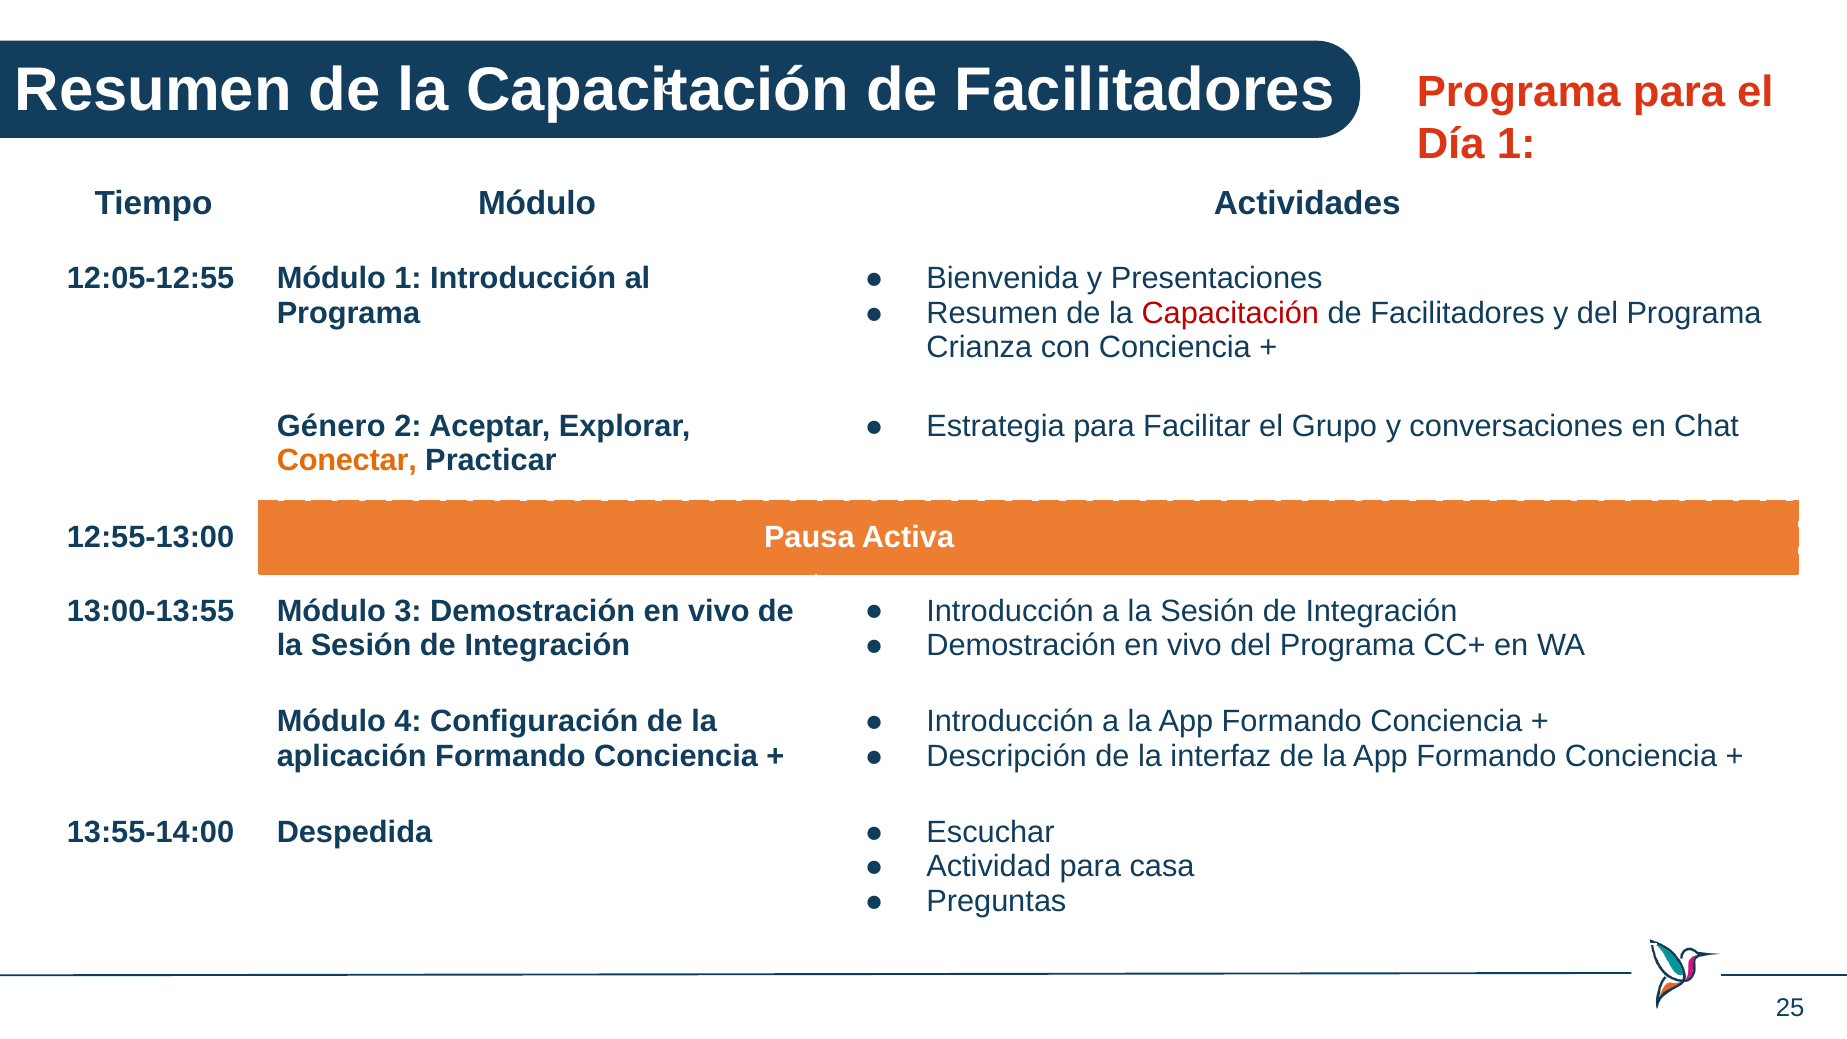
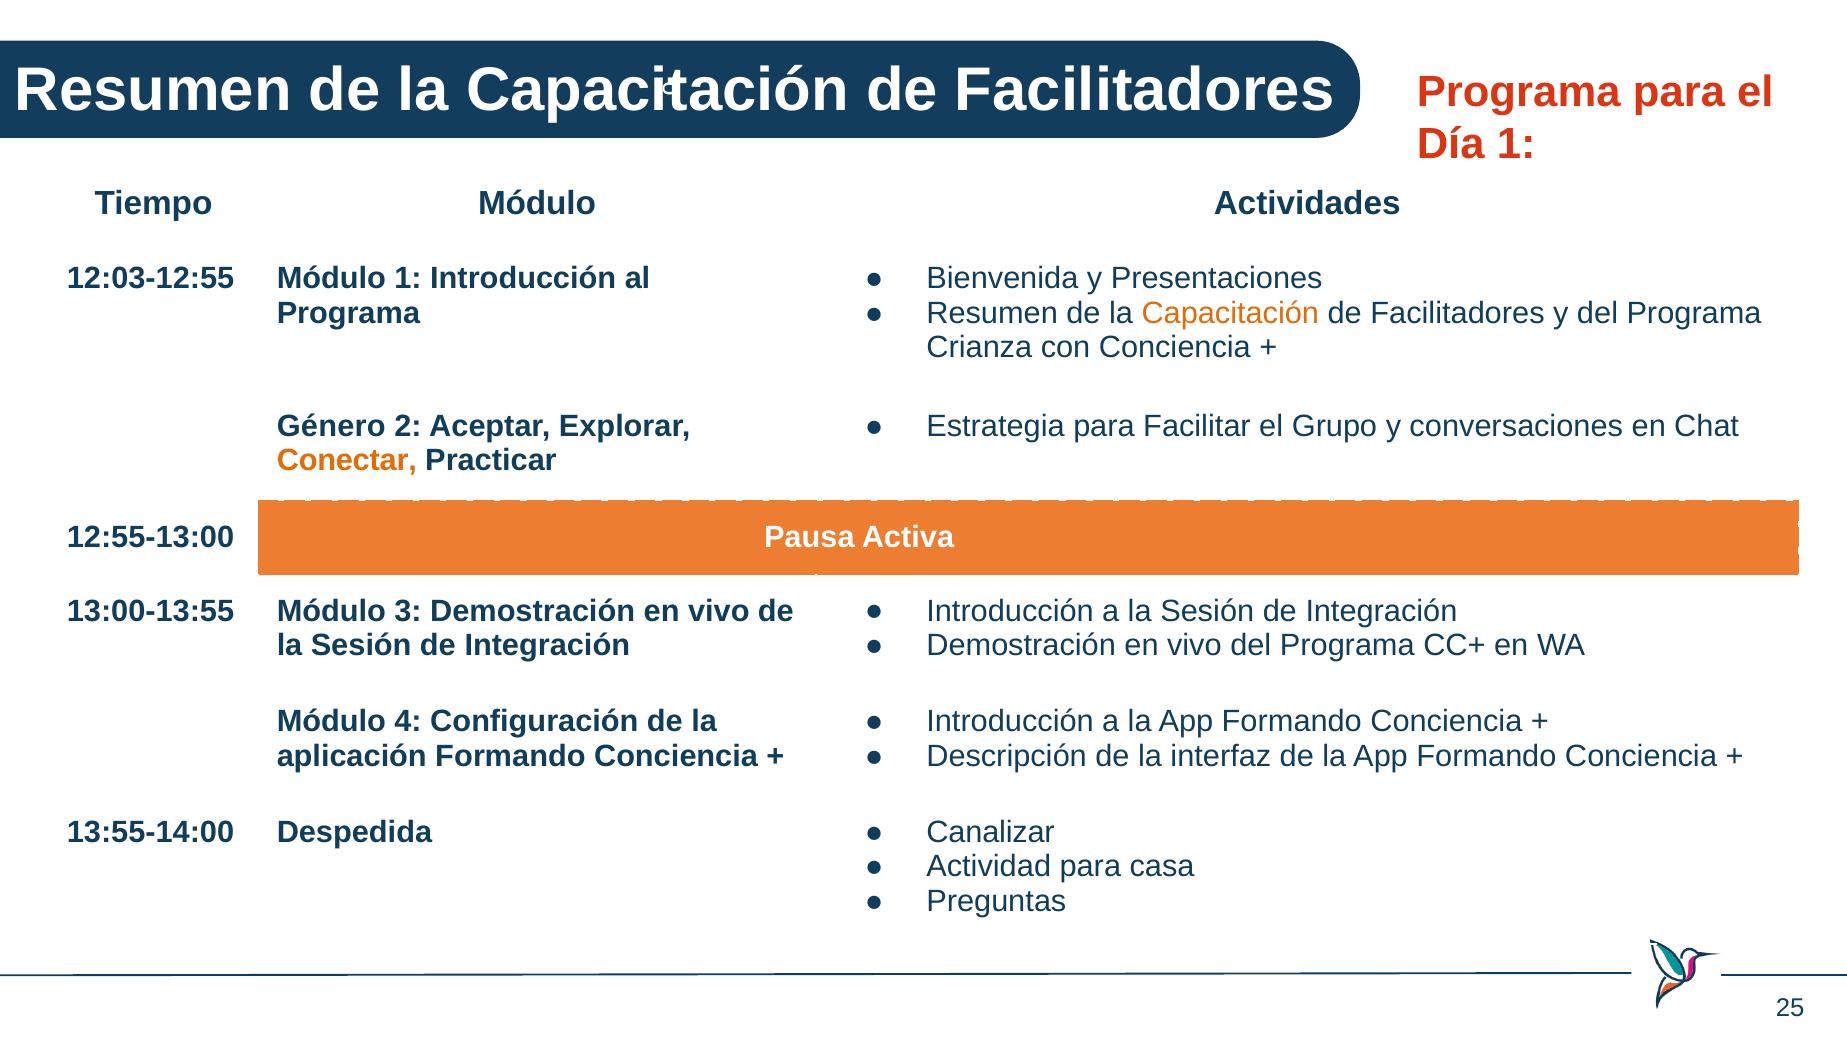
12:05-12:55: 12:05-12:55 -> 12:03-12:55 (151, 279)
Capacitación colour: red -> orange (1230, 313)
Escuchar: Escuchar -> Canalizar (991, 832)
